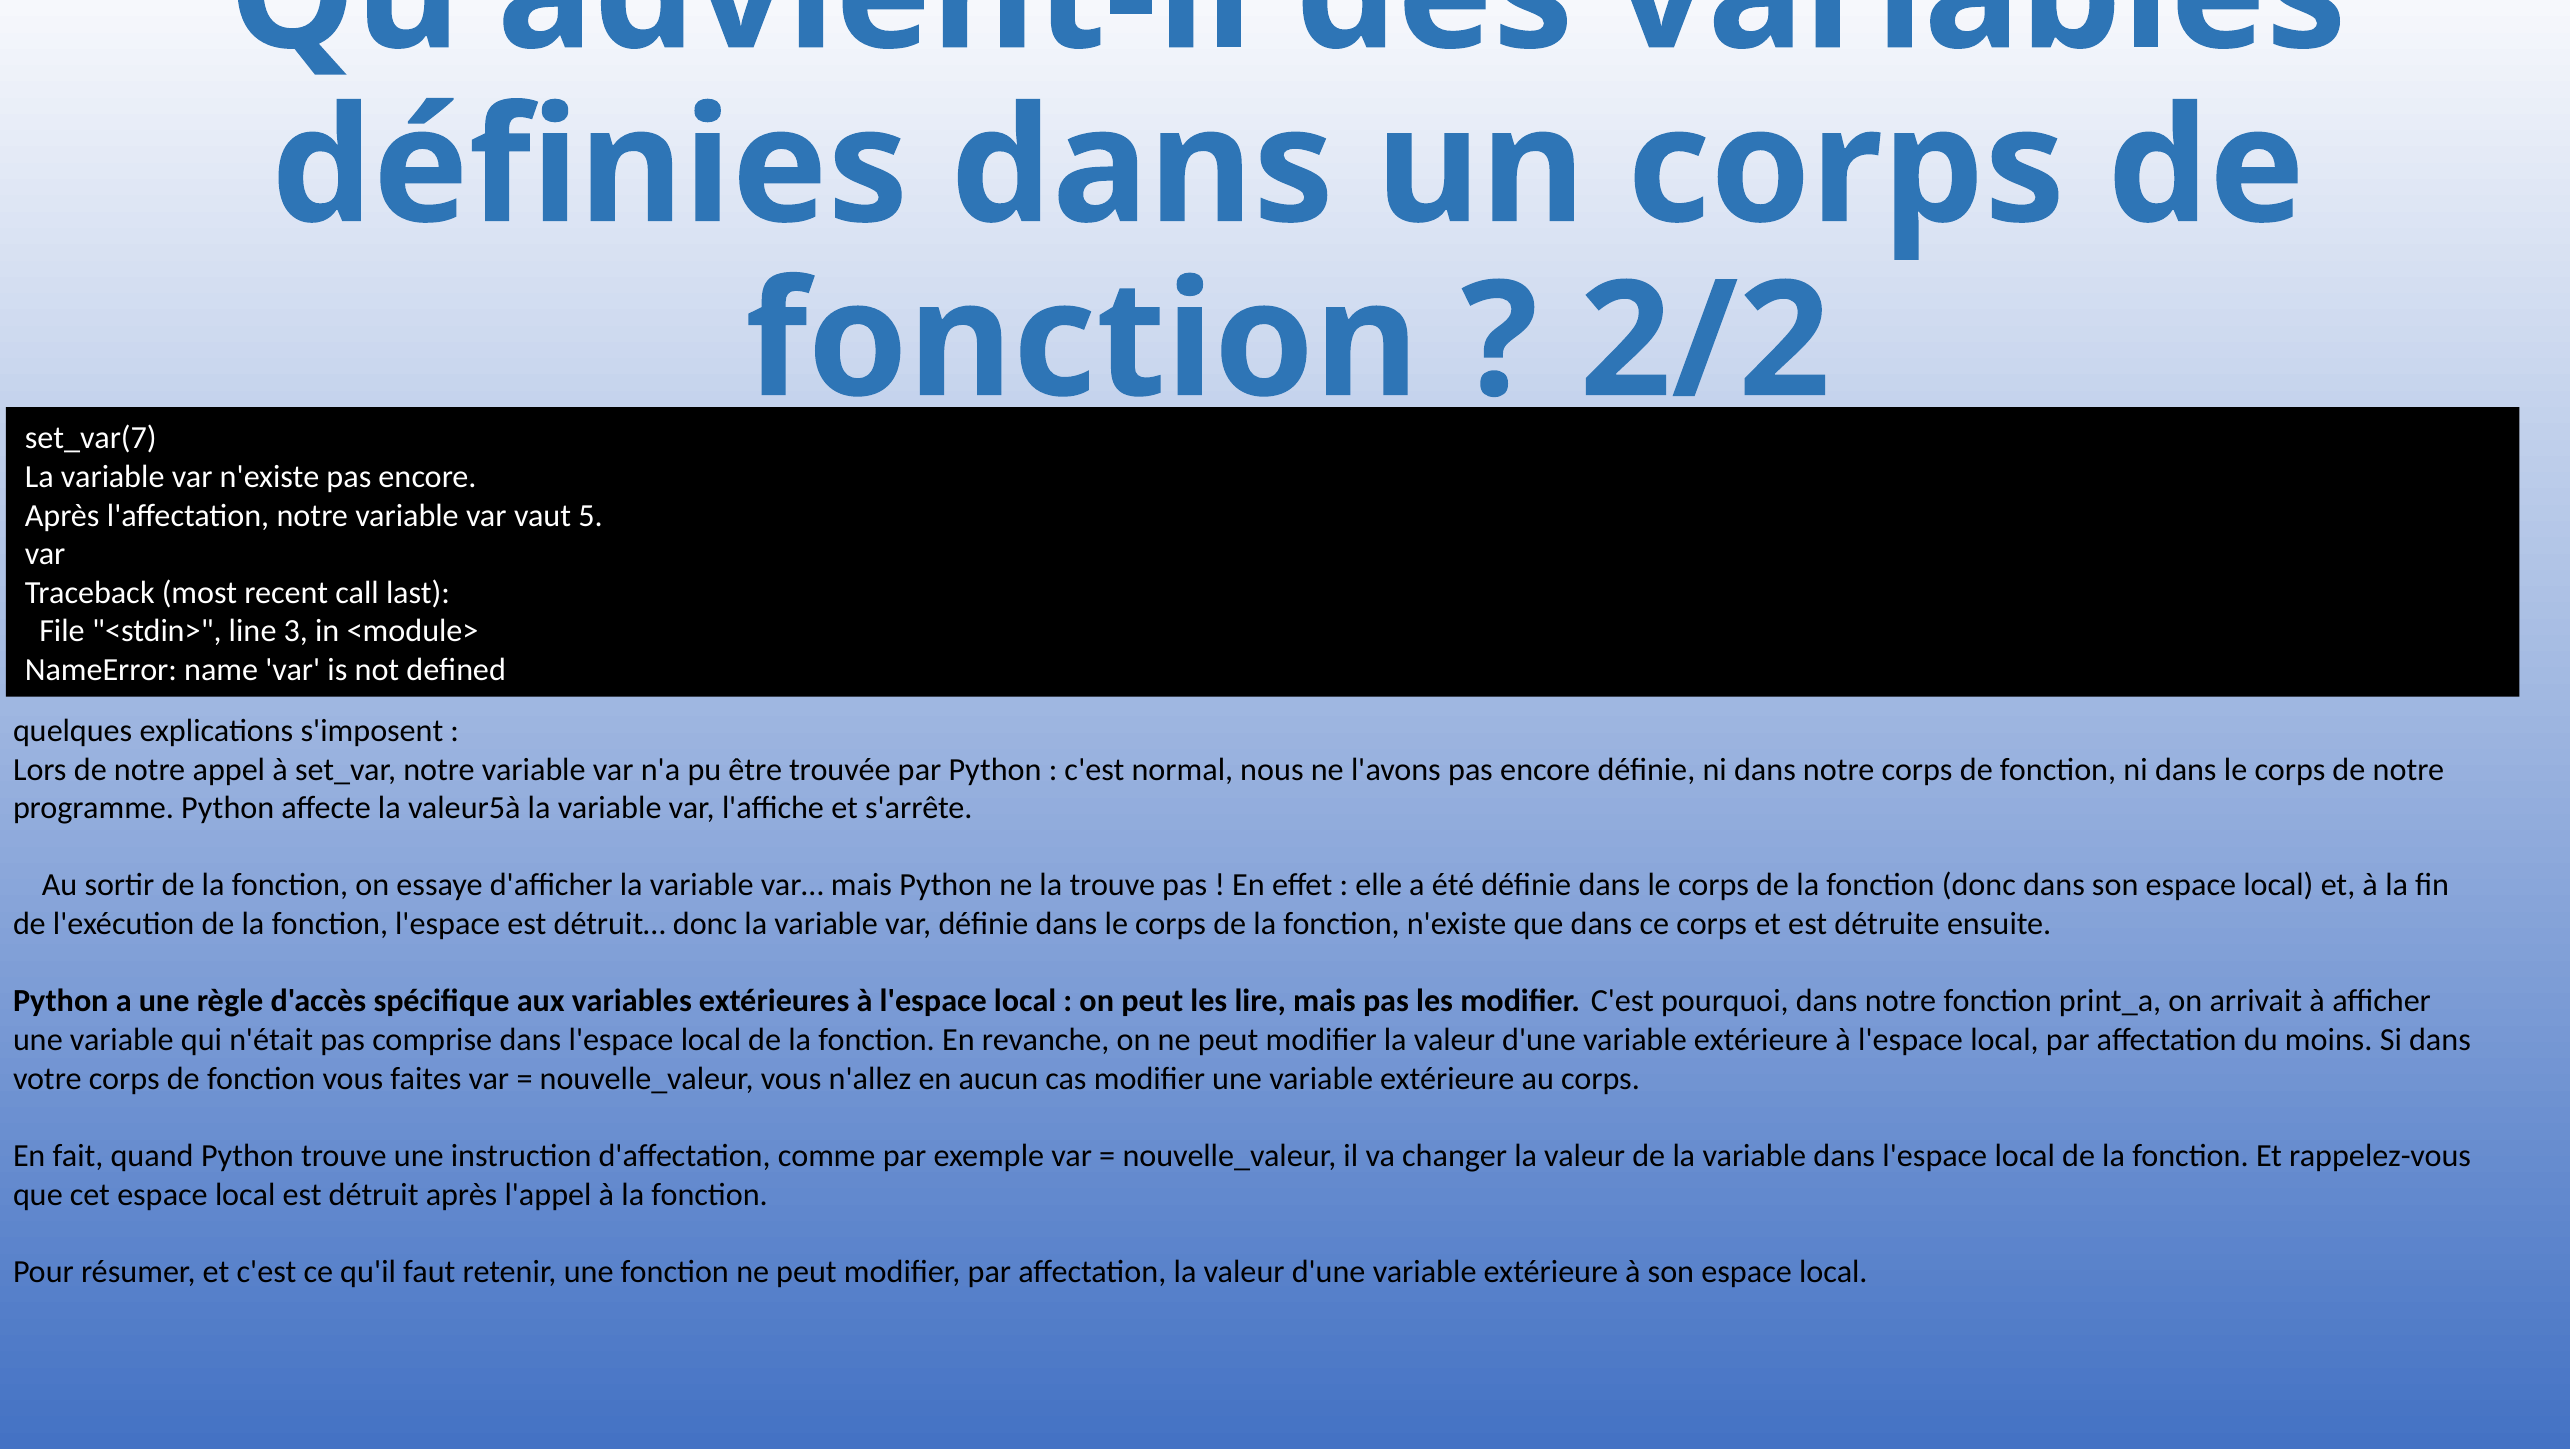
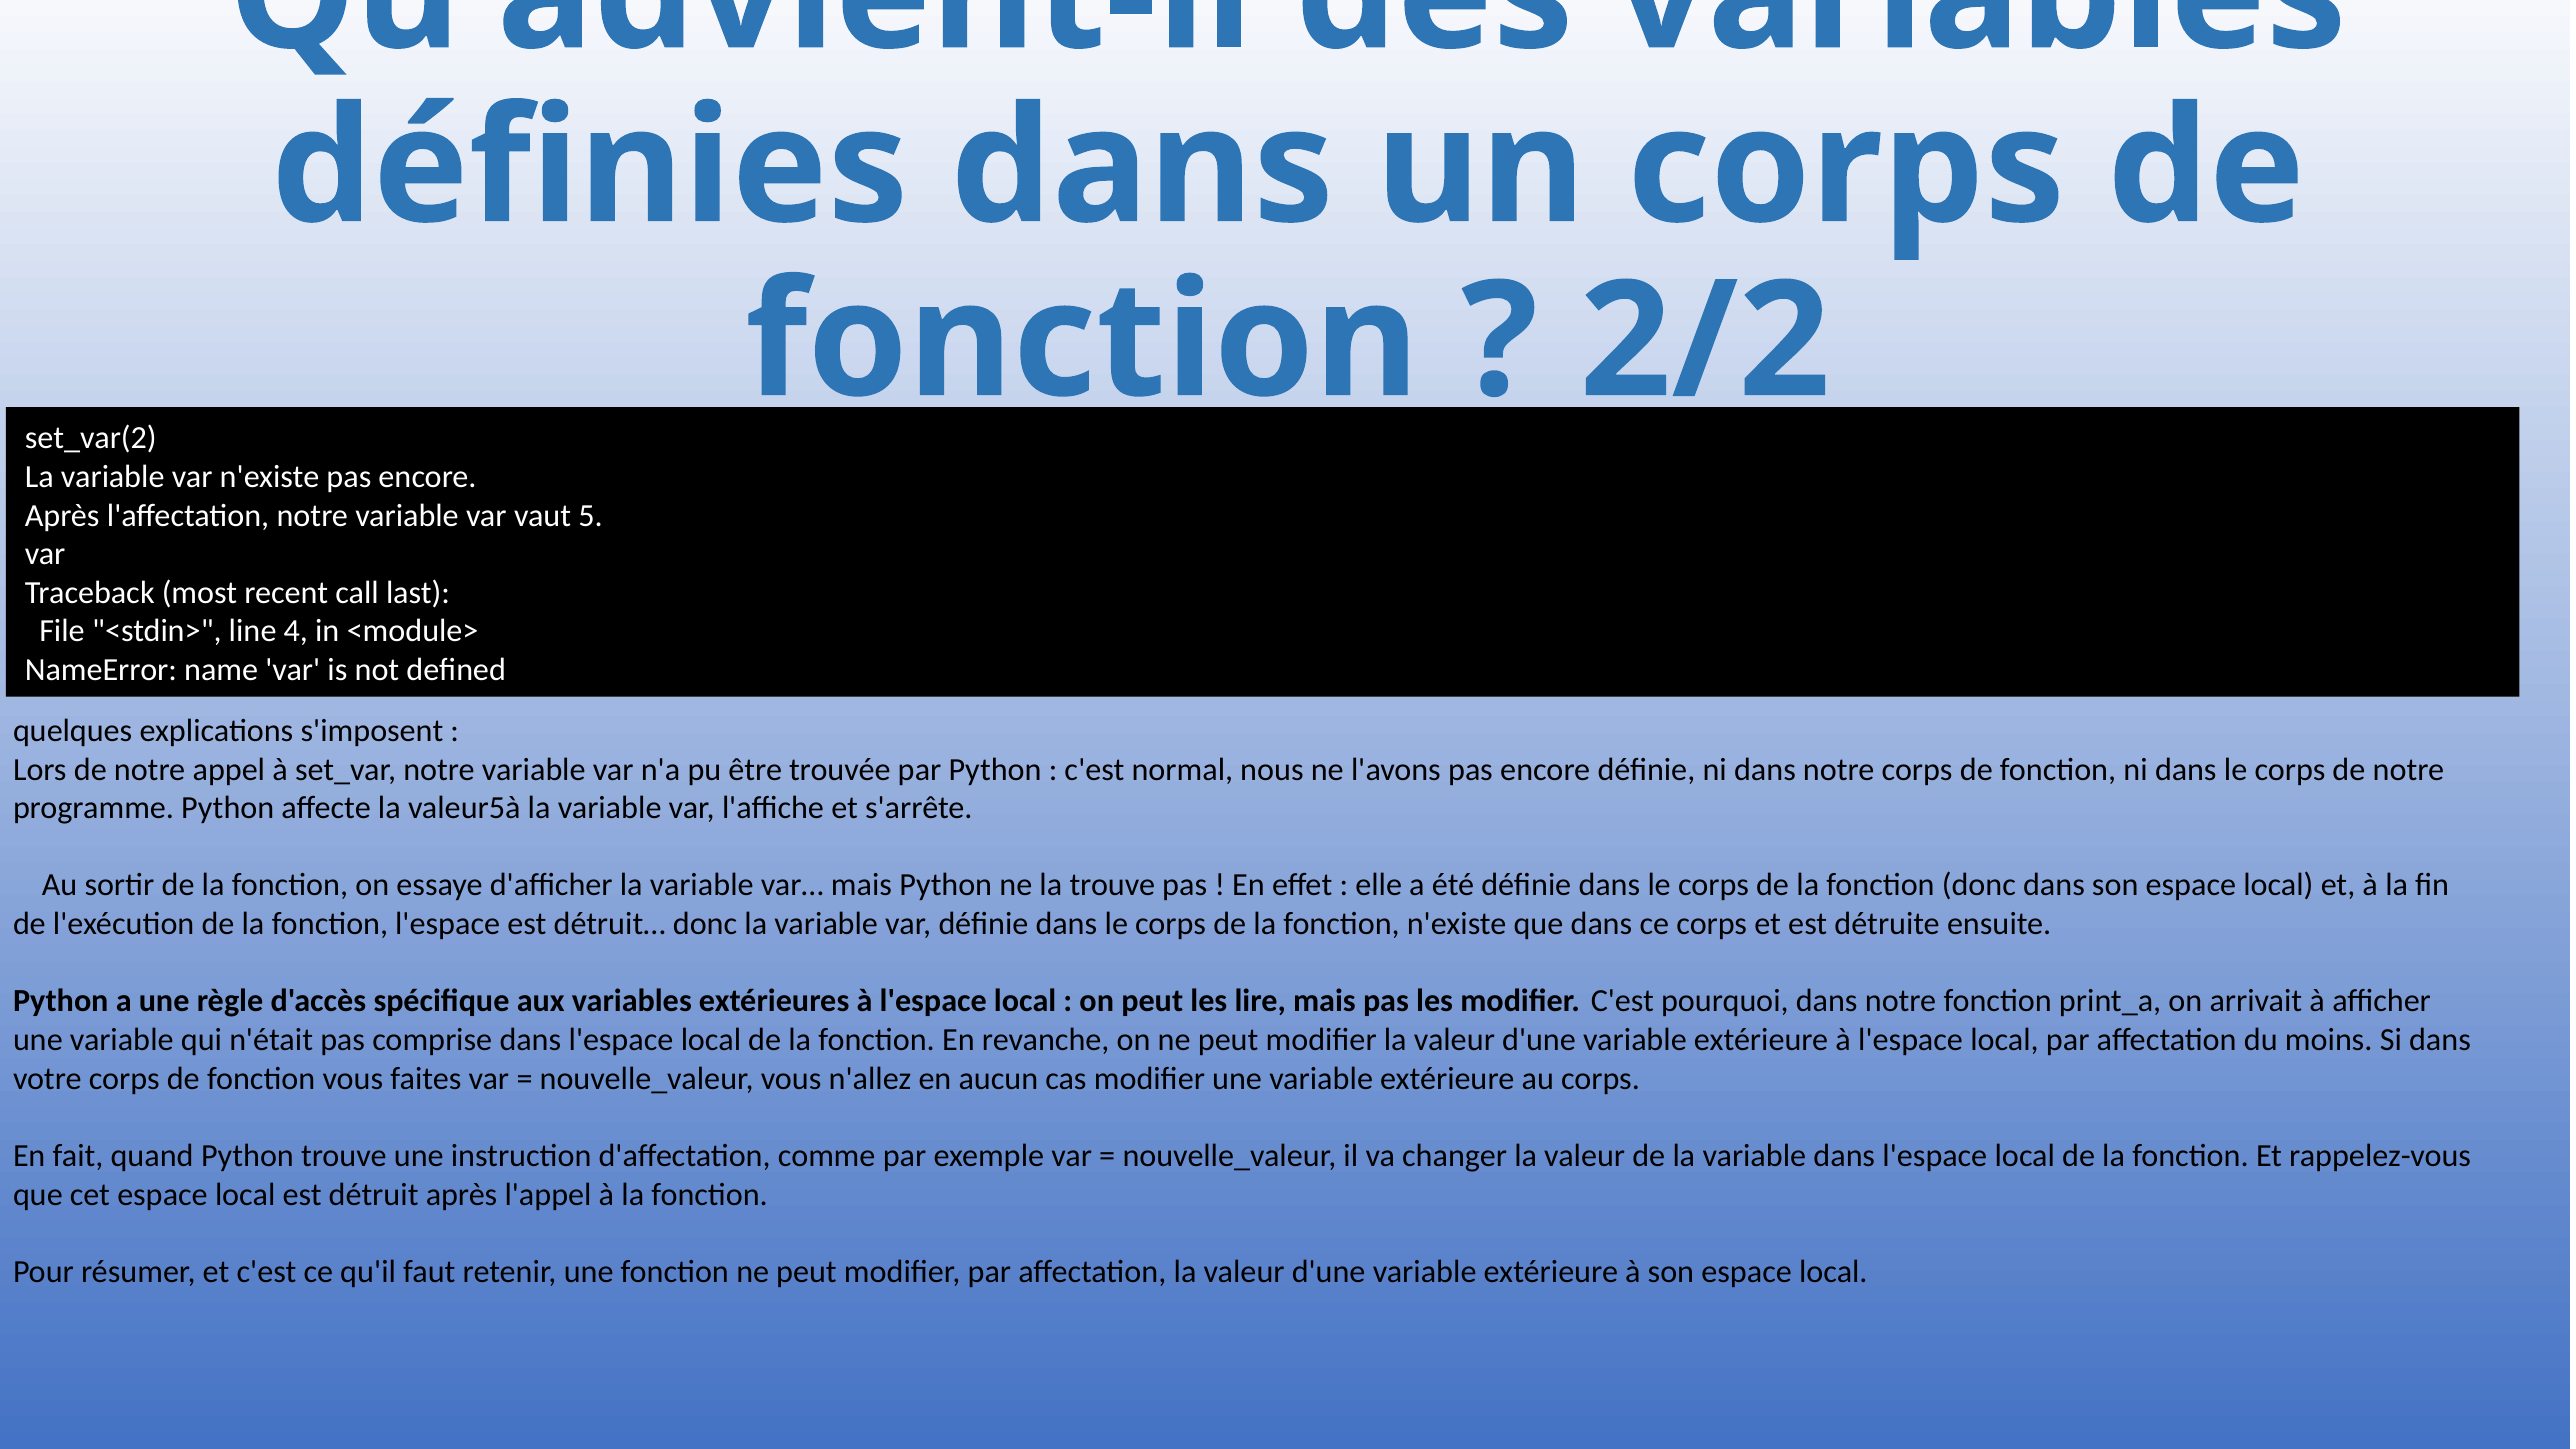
set_var(7: set_var(7 -> set_var(2 (91, 438)
3: 3 -> 4 (296, 631)
